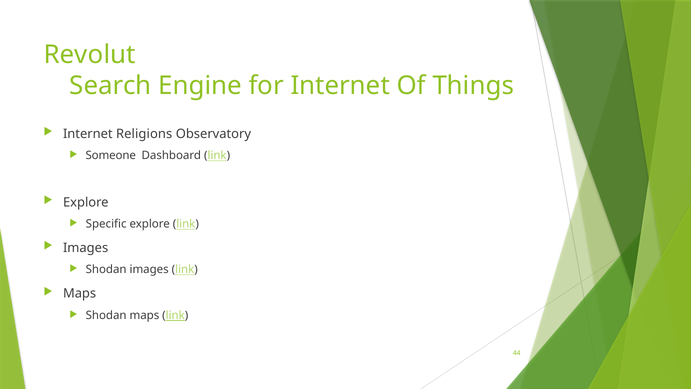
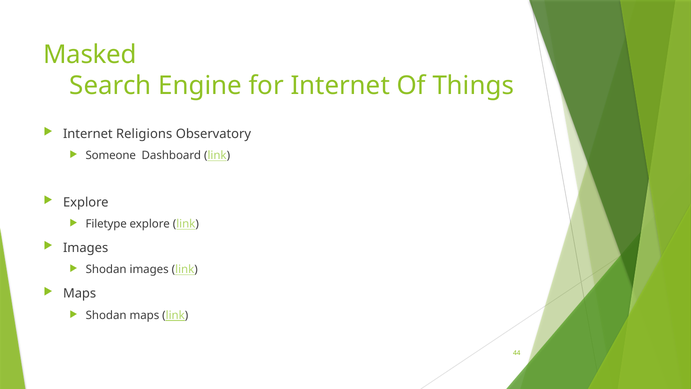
Revolut: Revolut -> Masked (90, 54)
Specific: Specific -> Filetype (106, 224)
